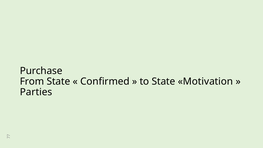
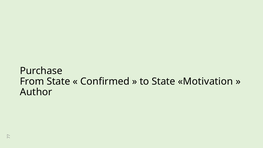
Parties: Parties -> Author (36, 92)
